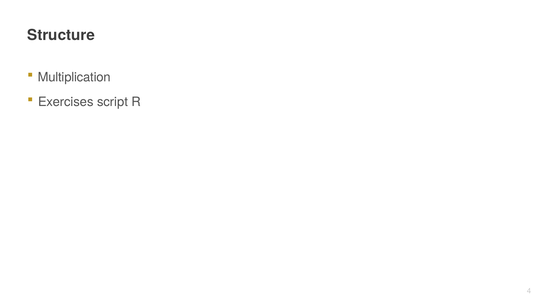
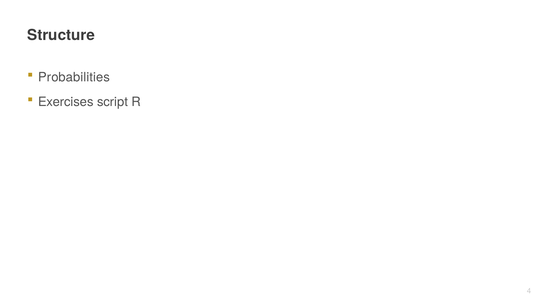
Multiplication: Multiplication -> Probabilities (74, 77)
